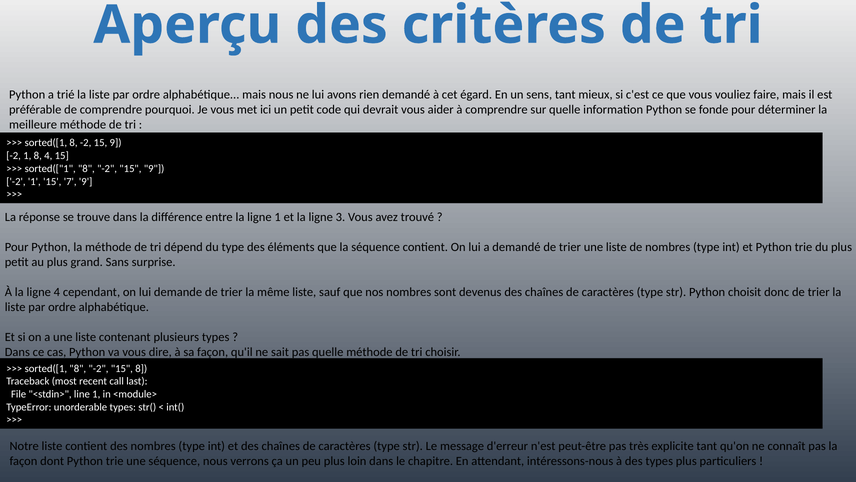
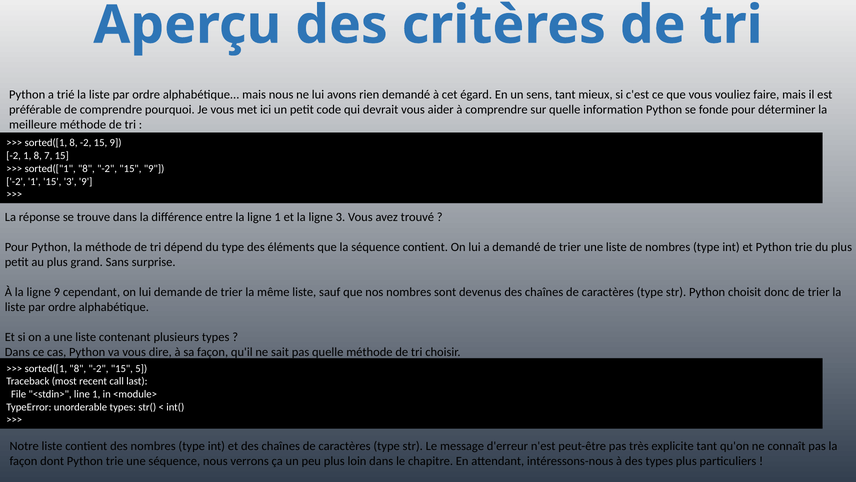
8 4: 4 -> 7 (48, 156)
15 7: 7 -> 3 (70, 181)
ligne 4: 4 -> 9 (57, 292)
15 8: 8 -> 5 (141, 368)
